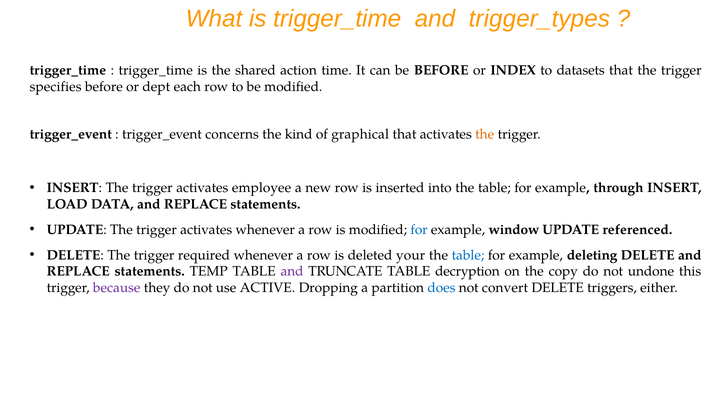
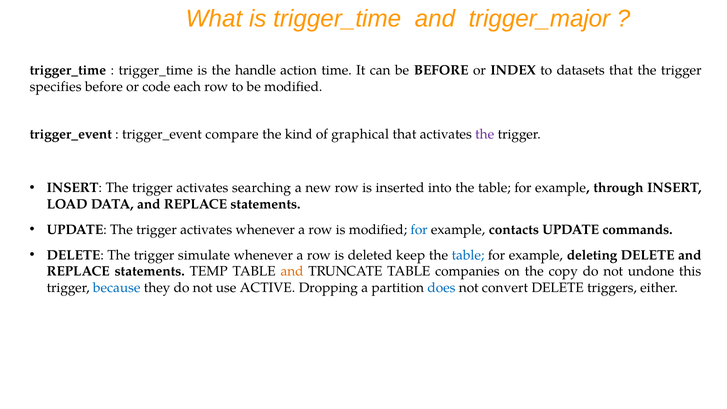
trigger_types: trigger_types -> trigger_major (539, 19)
shared: shared -> handle (256, 70)
dept: dept -> code (156, 87)
concerns: concerns -> compare (232, 134)
the colour: orange -> purple (485, 134)
employee: employee -> searching (262, 188)
window: window -> contacts (514, 230)
referenced: referenced -> commands (637, 230)
required: required -> simulate (204, 255)
your: your -> keep (411, 255)
and colour: purple -> orange (292, 271)
decryption: decryption -> companies (467, 271)
because colour: purple -> blue (117, 288)
